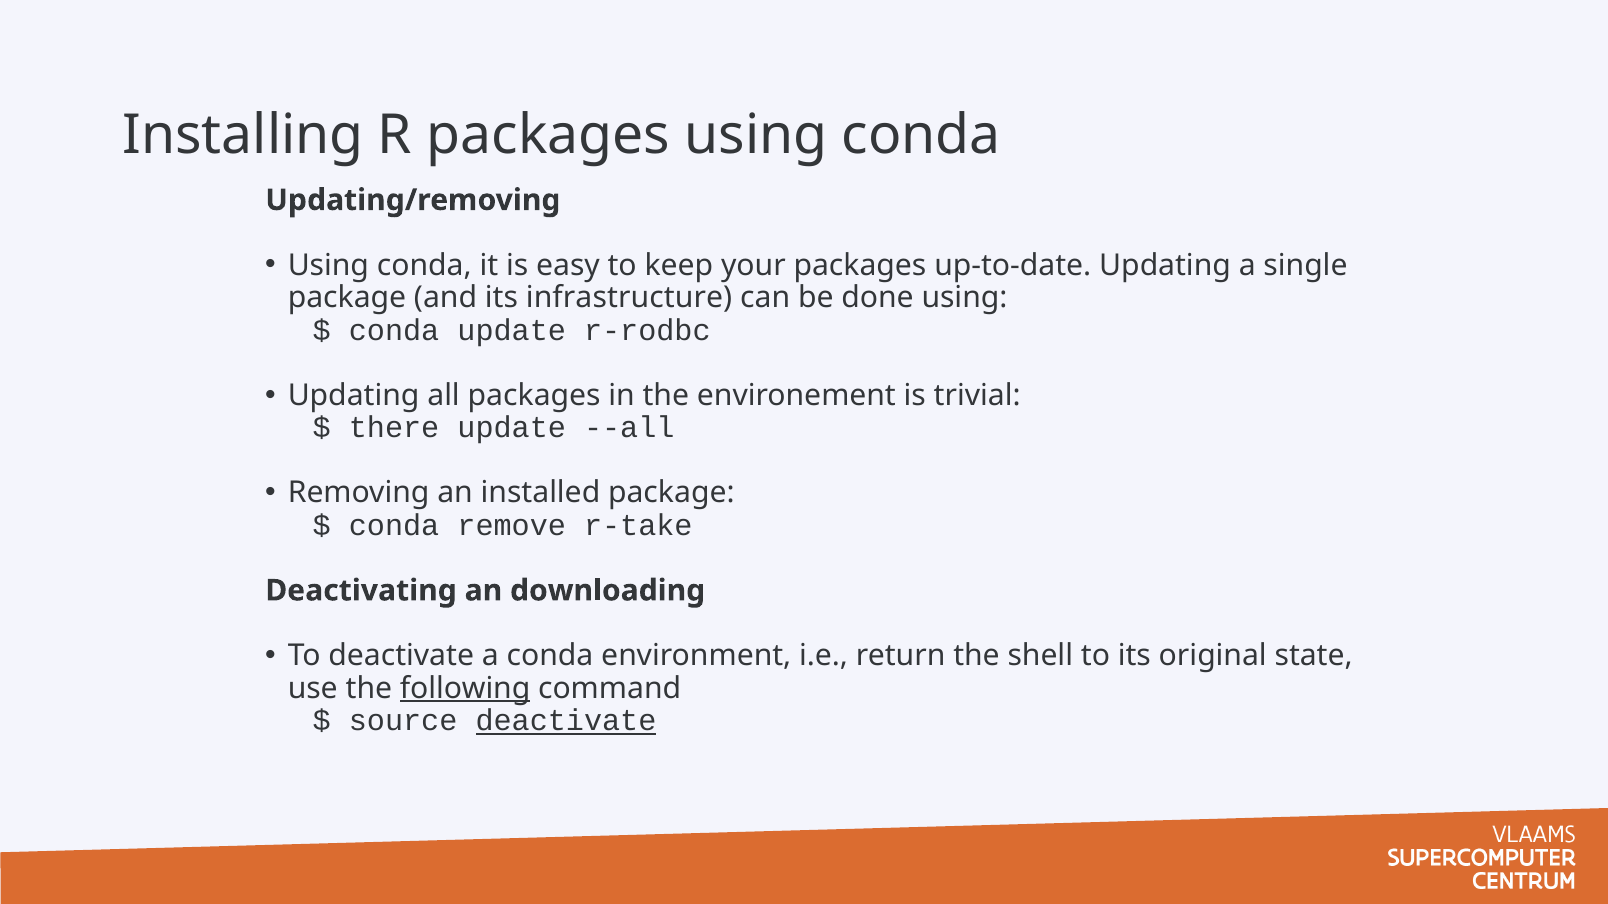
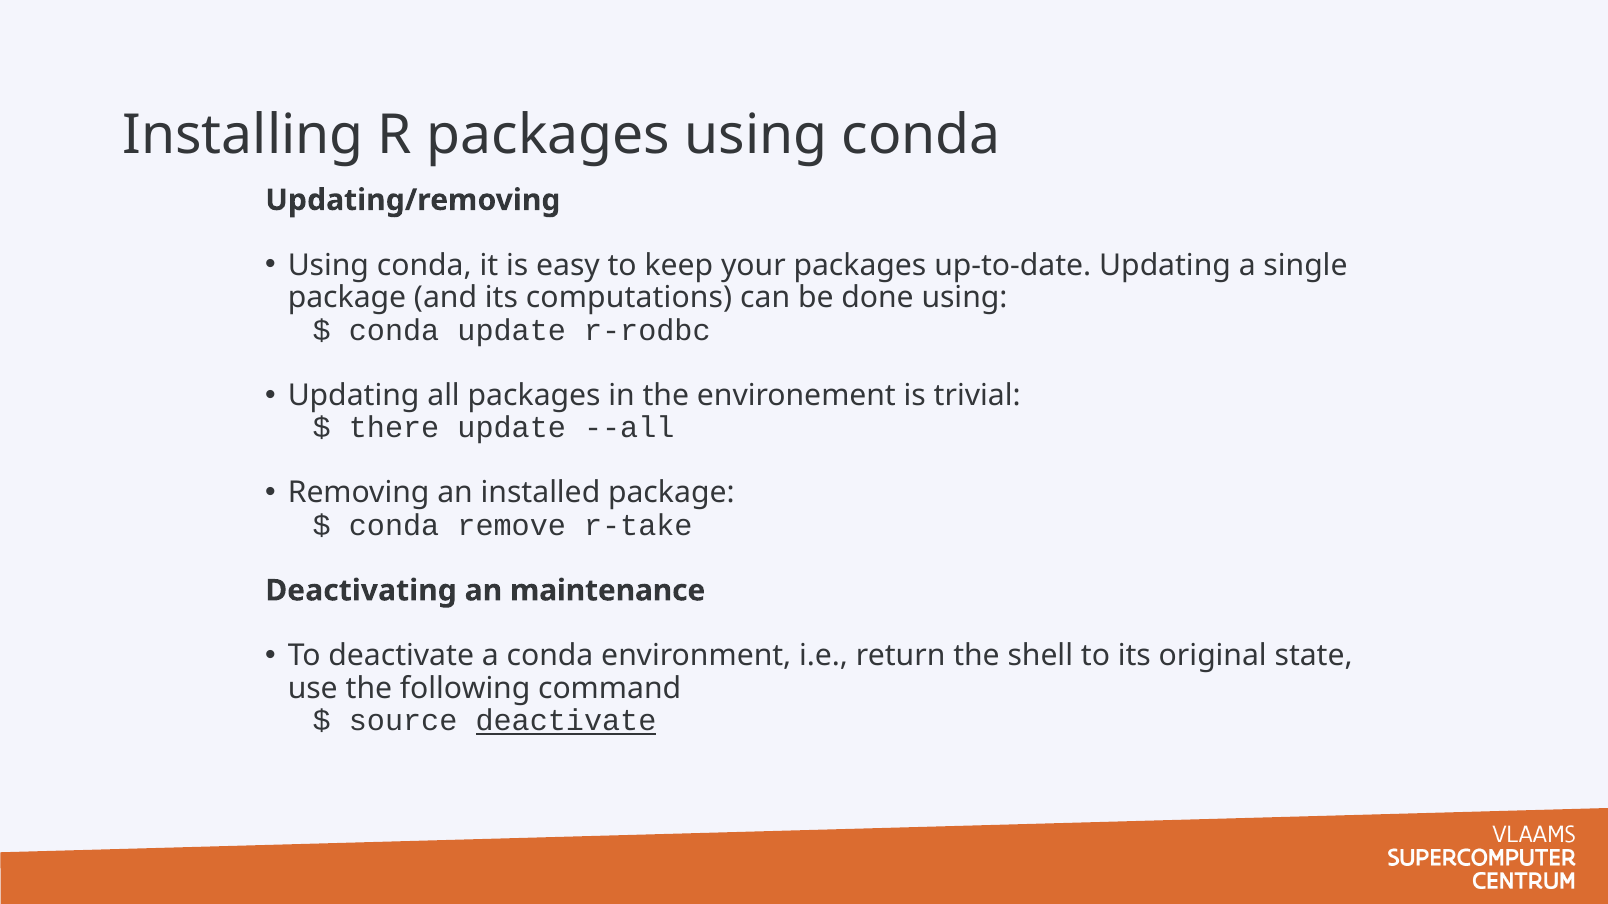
infrastructure: infrastructure -> computations (629, 298)
downloading: downloading -> maintenance (608, 591)
following underline: present -> none (465, 689)
